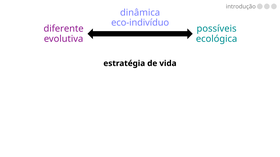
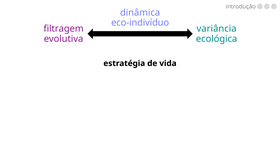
diferente: diferente -> filtragem (64, 29)
possíveis: possíveis -> variância (217, 29)
